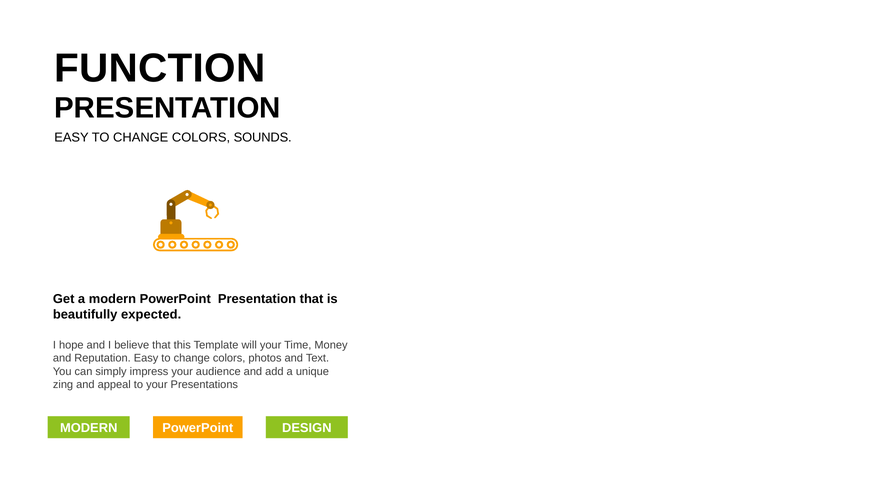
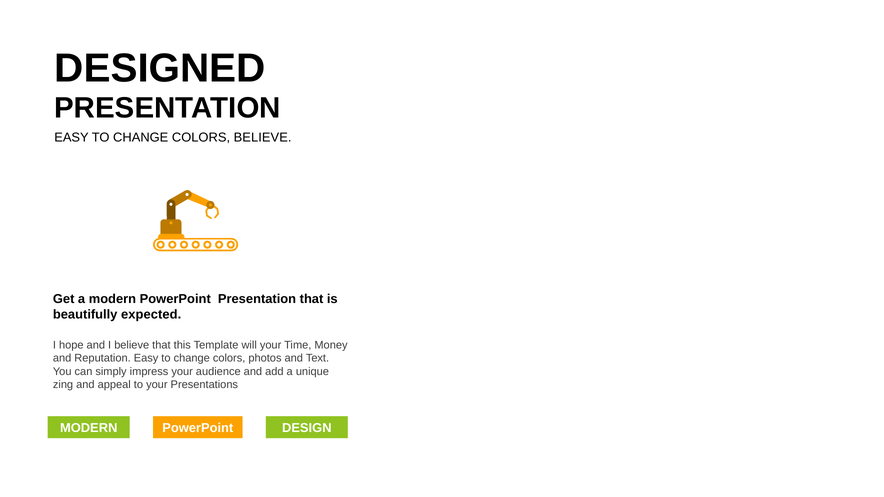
FUNCTION: FUNCTION -> DESIGNED (160, 68)
COLORS SOUNDS: SOUNDS -> BELIEVE (263, 138)
